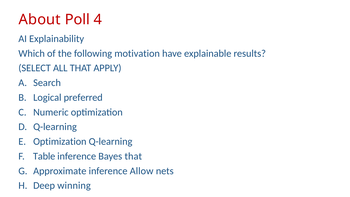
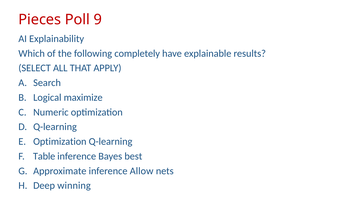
About: About -> Pieces (40, 20)
4: 4 -> 9 (98, 20)
motivation: motivation -> completely (137, 53)
preferred: preferred -> maximize (83, 97)
Bayes that: that -> best (133, 156)
